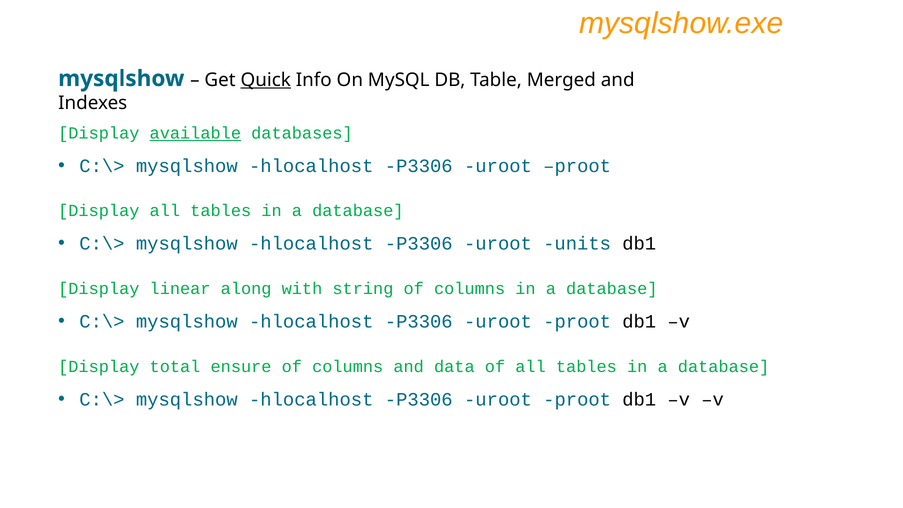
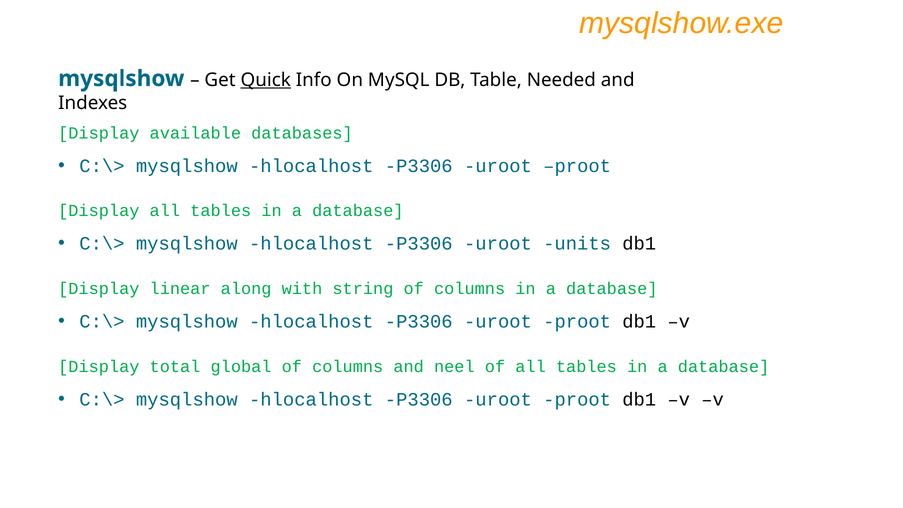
Merged: Merged -> Needed (561, 80)
available underline: present -> none (195, 133)
ensure: ensure -> global (241, 367)
data: data -> neel (454, 367)
